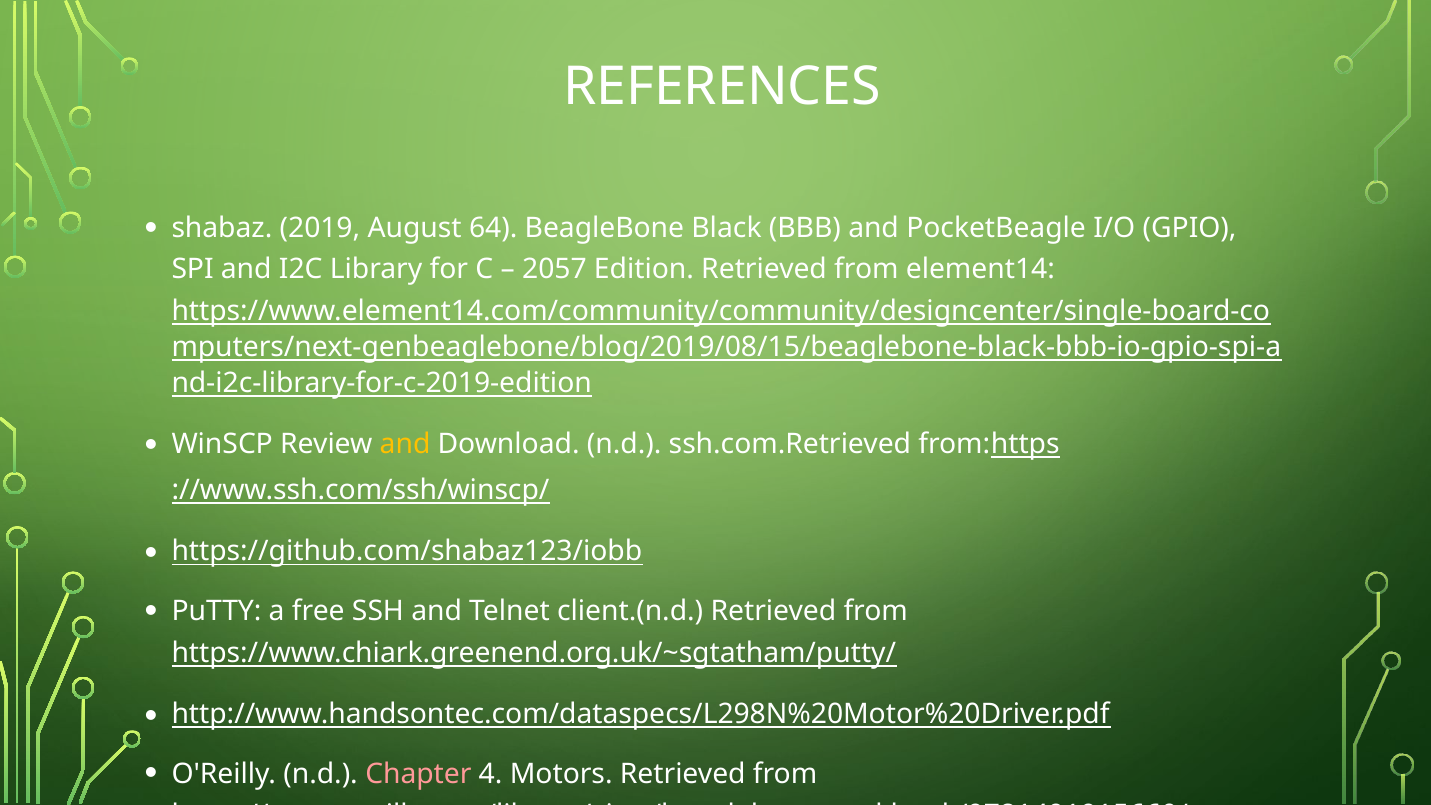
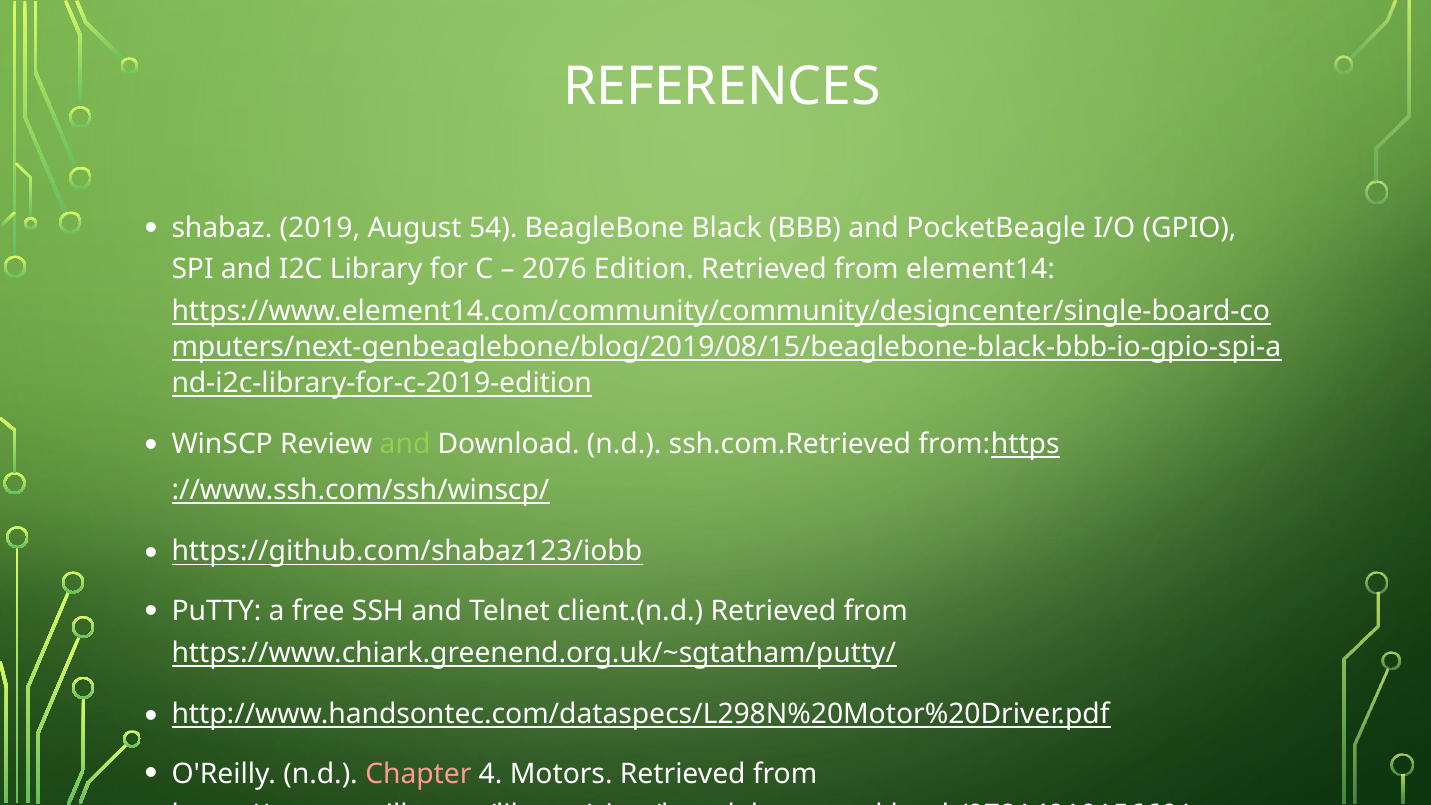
64: 64 -> 54 (493, 229)
2057: 2057 -> 2076 (554, 269)
and colour: yellow -> light green (405, 444)
